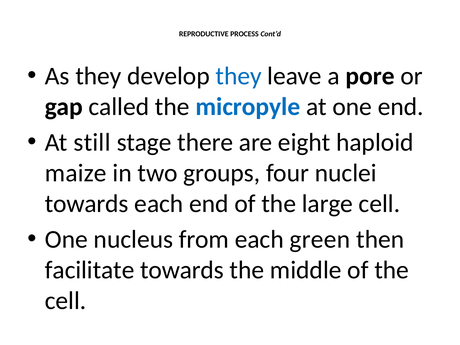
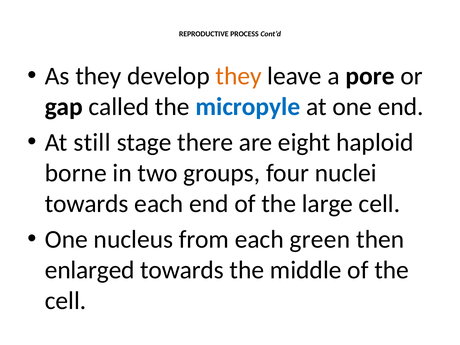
they colour: blue -> orange (239, 76)
maize: maize -> borne (76, 173)
facilitate: facilitate -> enlarged (90, 270)
